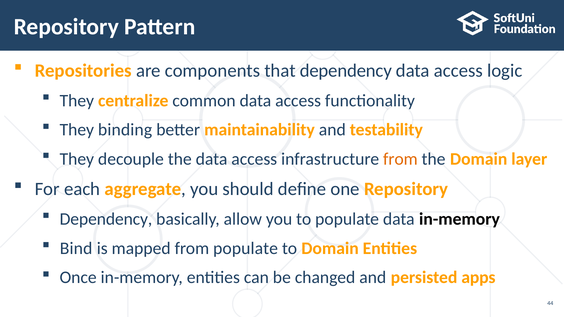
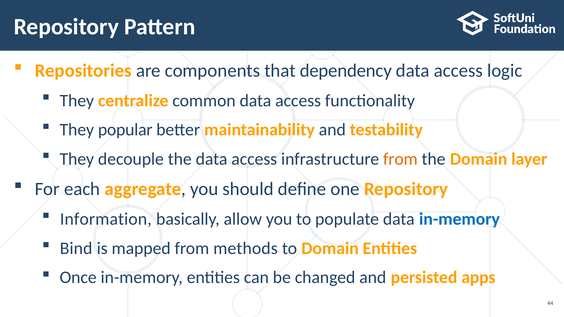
binding: binding -> popular (125, 130)
Dependency: Dependency -> Information (106, 219)
in-memory colour: black -> blue (459, 219)
from populate: populate -> methods (246, 248)
